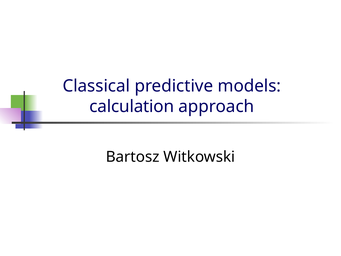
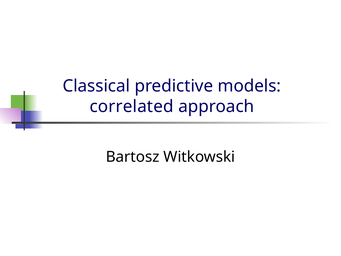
calculation: calculation -> correlated (132, 106)
